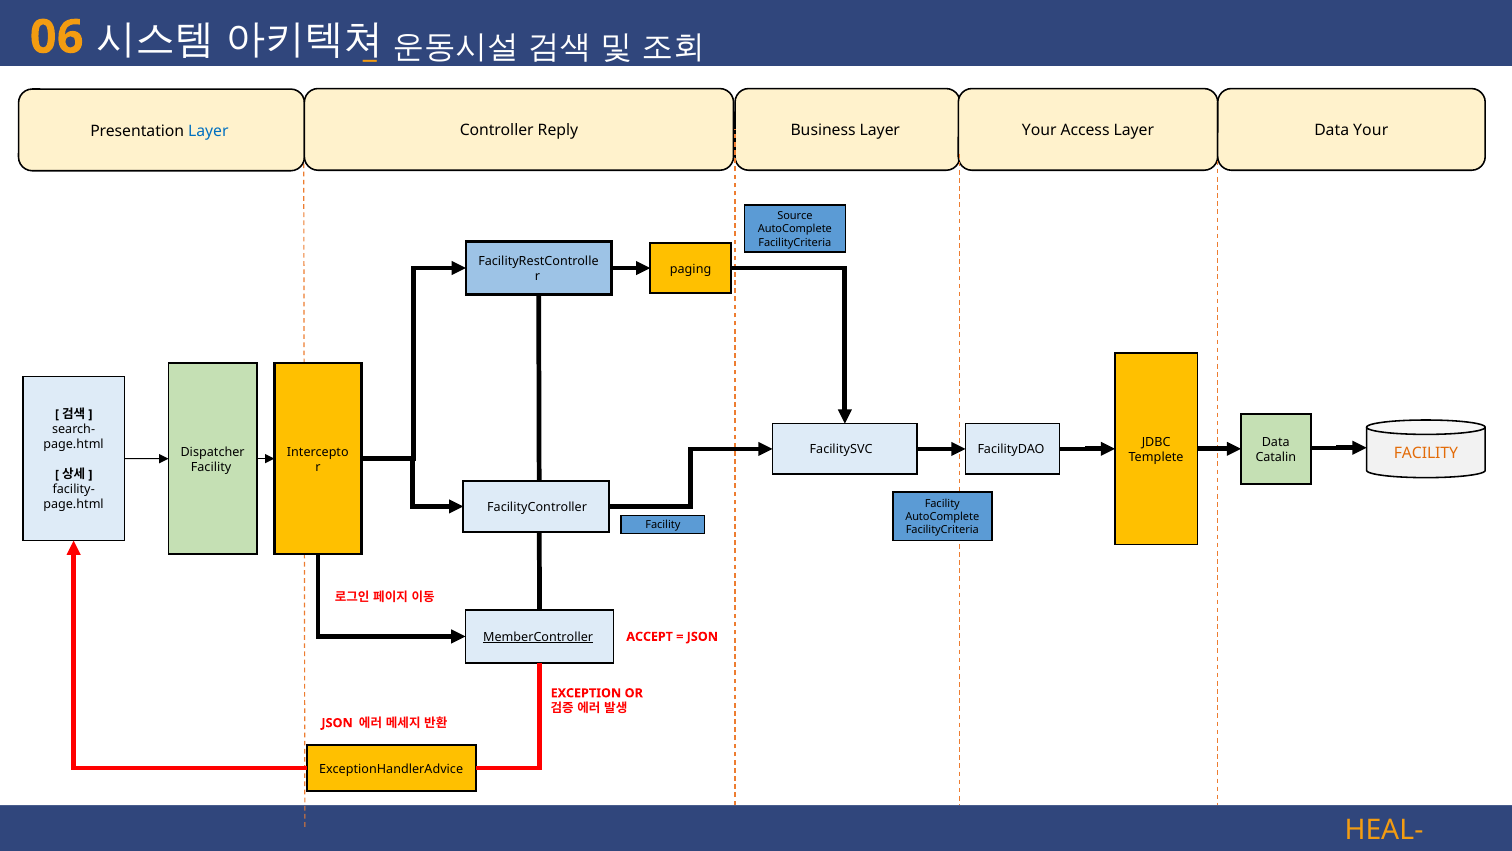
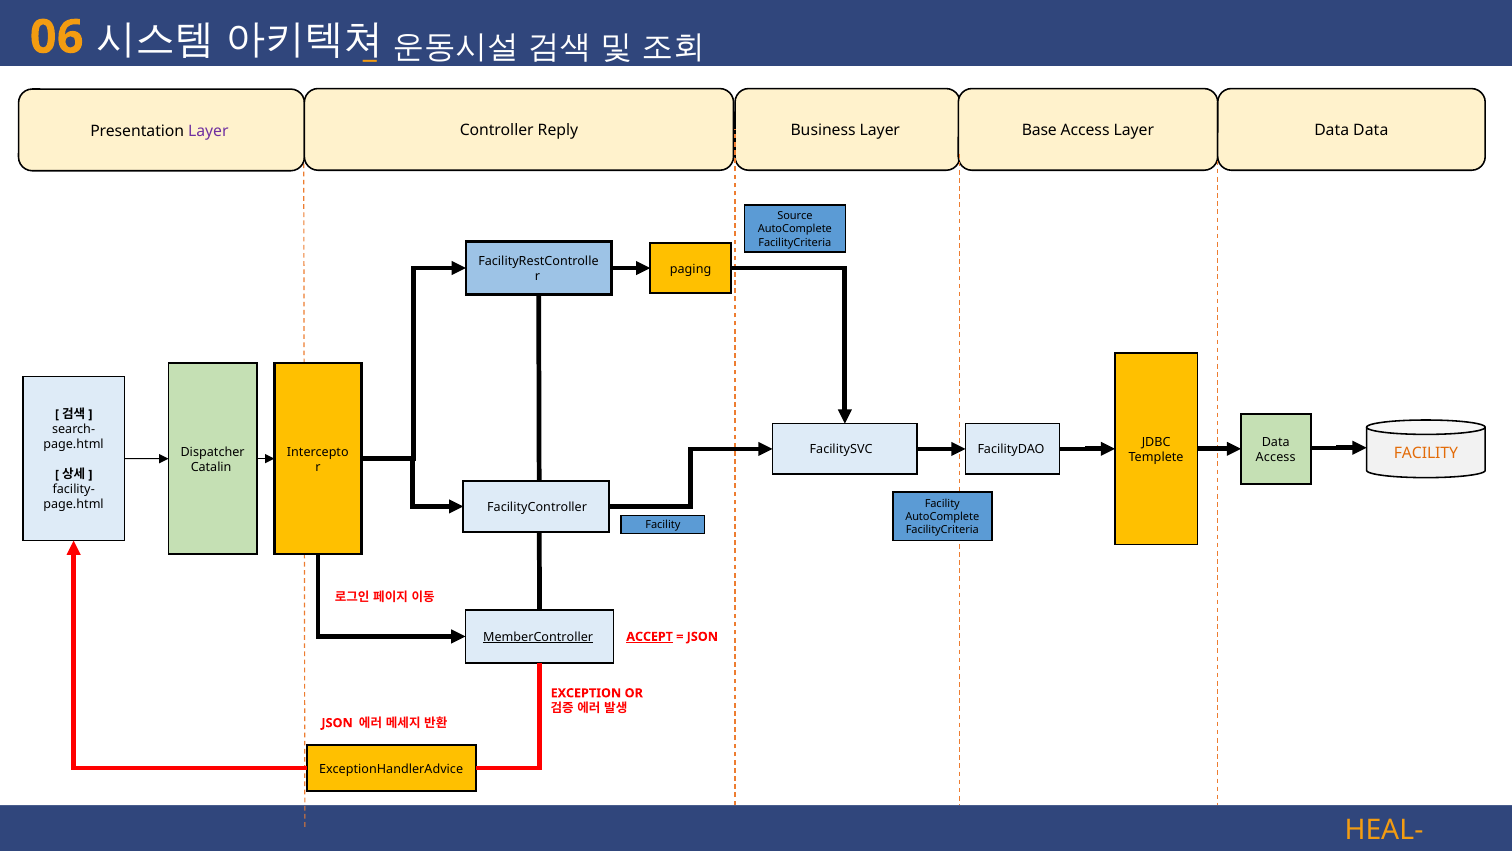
Layer colour: blue -> purple (208, 131)
Layer Your: Your -> Base (1039, 130)
Data Your: Your -> Data (1371, 130)
Catalin: Catalin -> Access (1276, 457)
Facility: Facility -> Catalin (211, 467)
ACCEPT underline: none -> present (650, 636)
